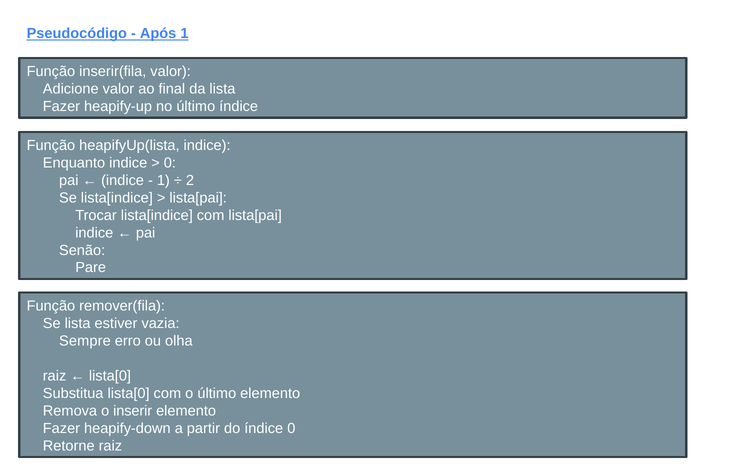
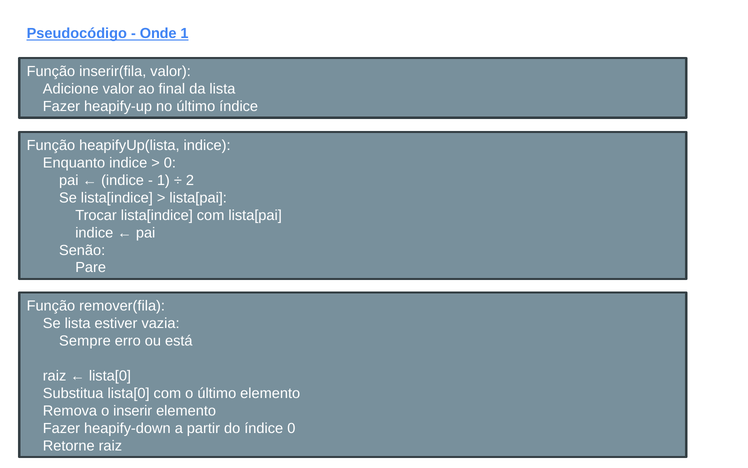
Após: Após -> Onde (158, 33)
olha: olha -> está (179, 341)
